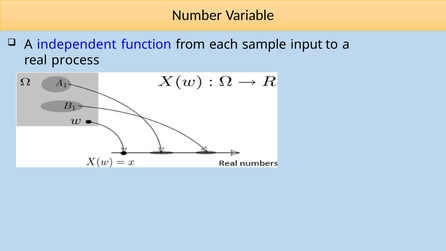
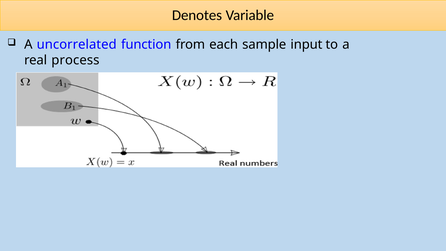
Number: Number -> Denotes (197, 15)
independent: independent -> uncorrelated (77, 45)
